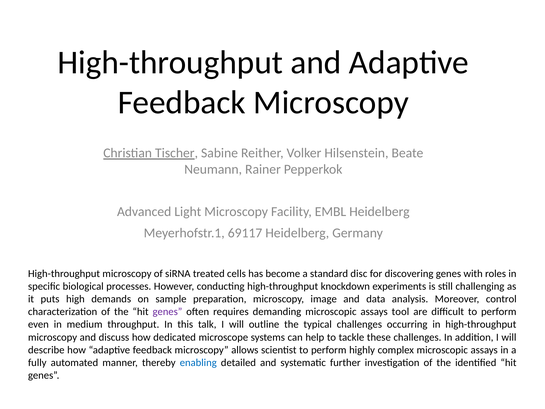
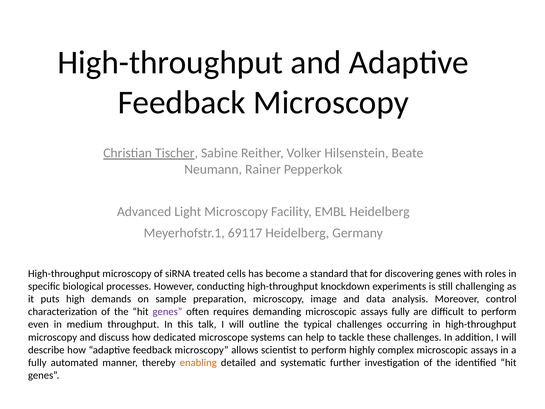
disc: disc -> that (359, 273)
assays tool: tool -> fully (401, 312)
enabling colour: blue -> orange (198, 362)
